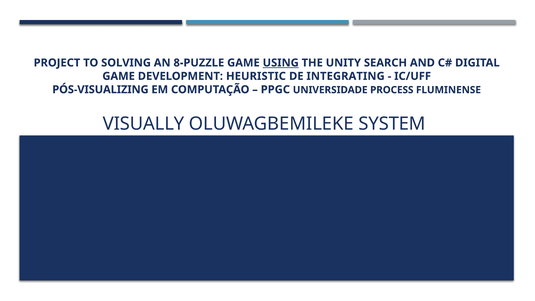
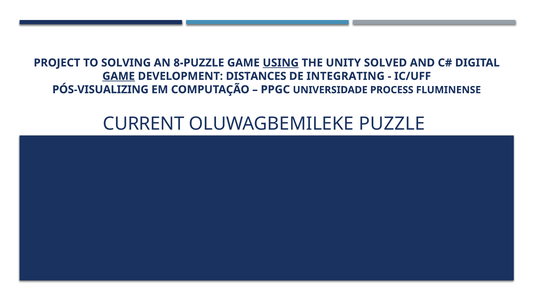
SEARCH: SEARCH -> SOLVED (385, 63)
GAME underline: none -> present (119, 76)
HEURISTIC: HEURISTIC -> DISTANCES (256, 76)
VISUALLY: VISUALLY -> CURRENT (144, 124)
SYSTEM: SYSTEM -> PUZZLE (392, 124)
